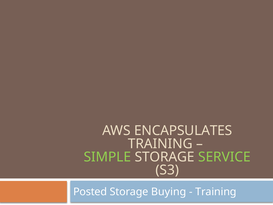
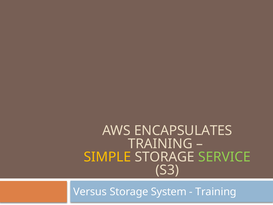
SIMPLE colour: light green -> yellow (107, 157)
Posted: Posted -> Versus (90, 192)
Buying: Buying -> System (169, 192)
